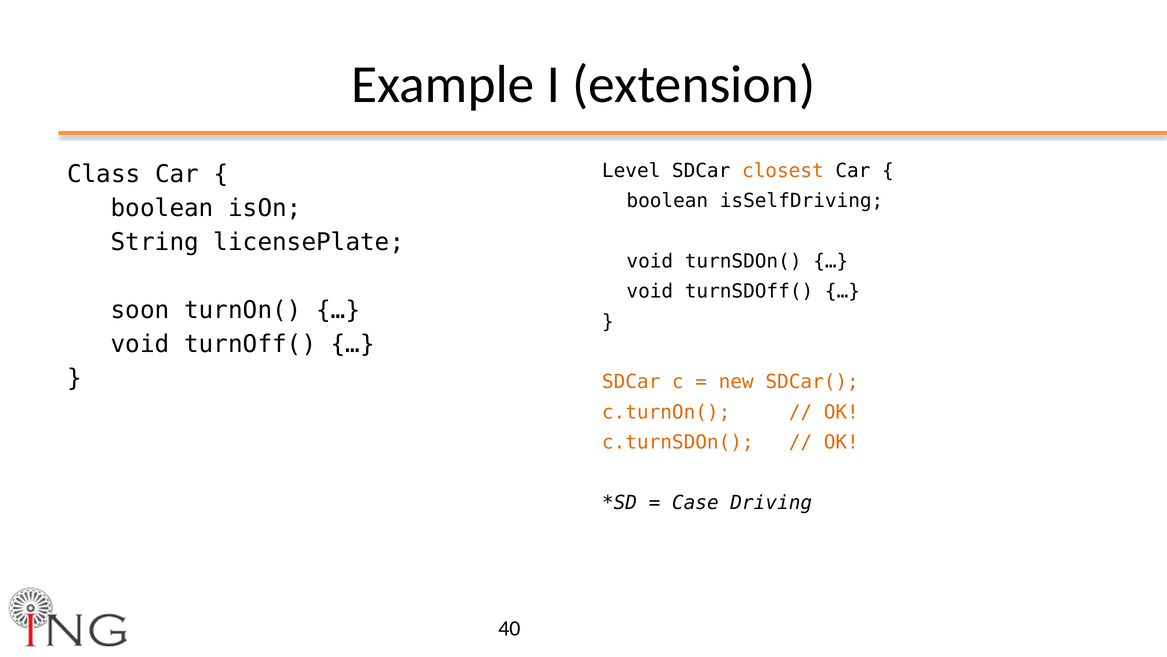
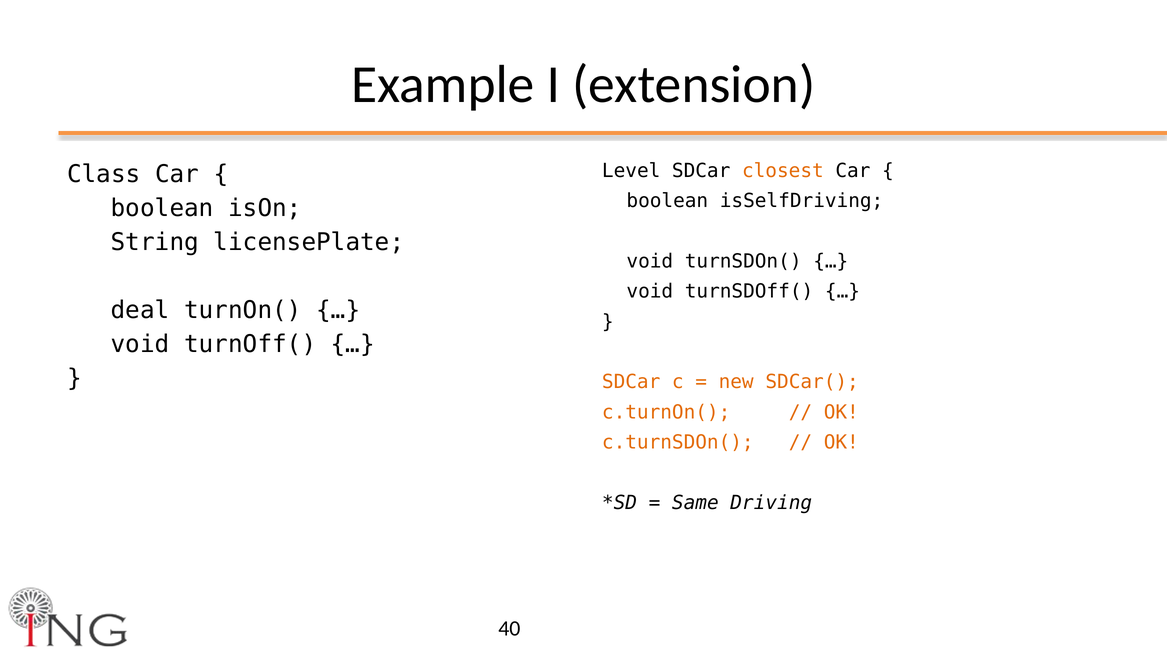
soon: soon -> deal (140, 310)
Case: Case -> Same (695, 502)
